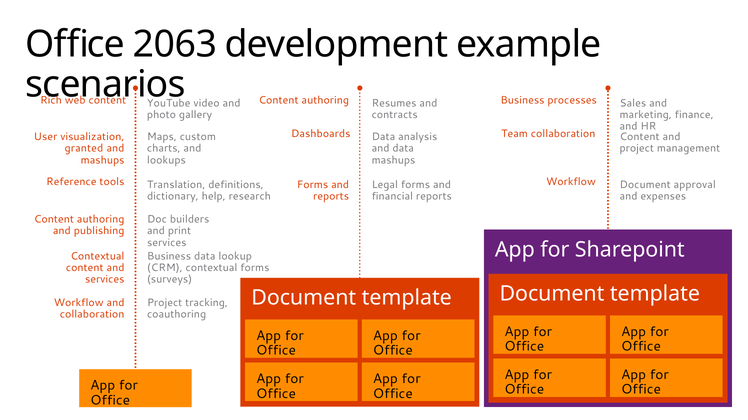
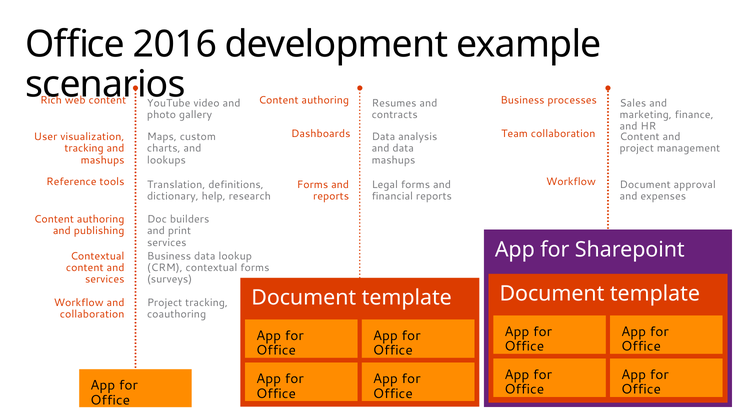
2063: 2063 -> 2016 (175, 44)
granted: granted -> tracking (84, 149)
